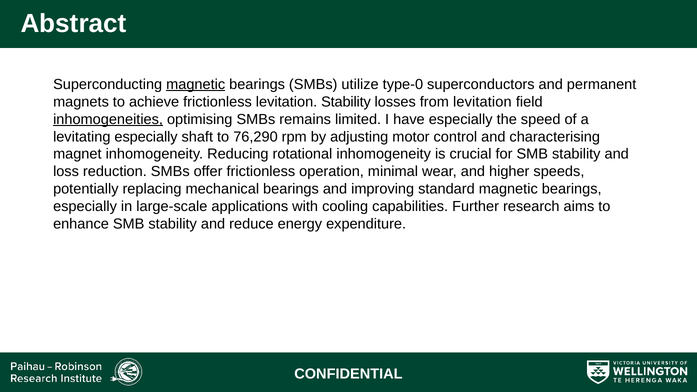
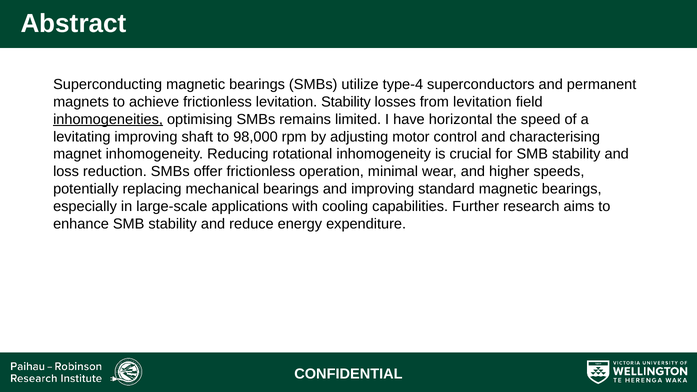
magnetic underline: present -> none (196, 84)
type-0: type-0 -> type-4 (403, 84)
have especially: especially -> horizontal (461, 119)
levitating especially: especially -> improving (146, 137)
76,290: 76,290 -> 98,000 (255, 137)
